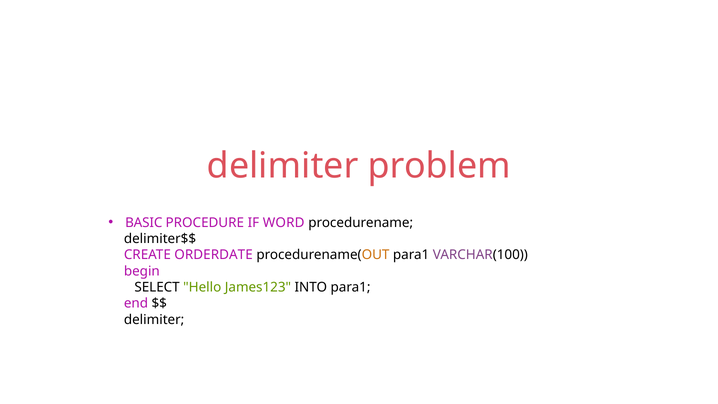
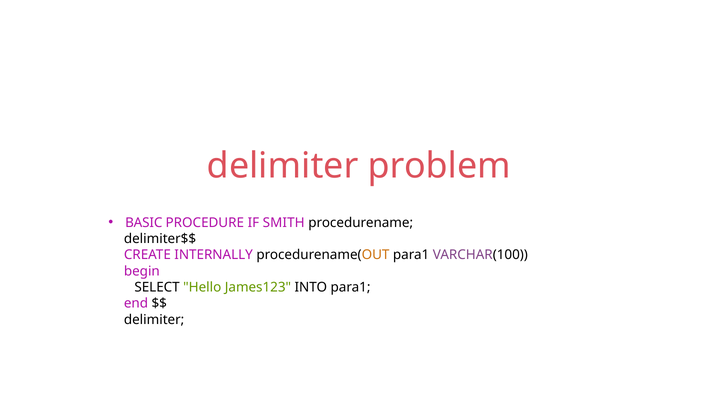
WORD: WORD -> SMITH (284, 223)
ORDERDATE: ORDERDATE -> INTERNALLY (214, 255)
